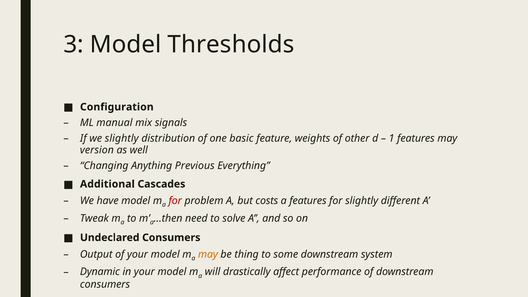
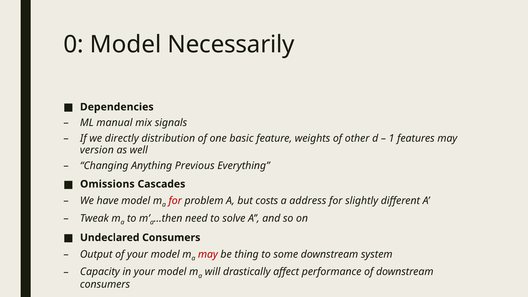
3: 3 -> 0 (74, 44)
Thresholds: Thresholds -> Necessarily (231, 44)
Configuration: Configuration -> Dependencies (117, 107)
we slightly: slightly -> directly (122, 138)
Additional: Additional -> Omissions (107, 184)
a features: features -> address (308, 201)
may colour: orange -> red (208, 254)
Dynamic: Dynamic -> Capacity (100, 272)
